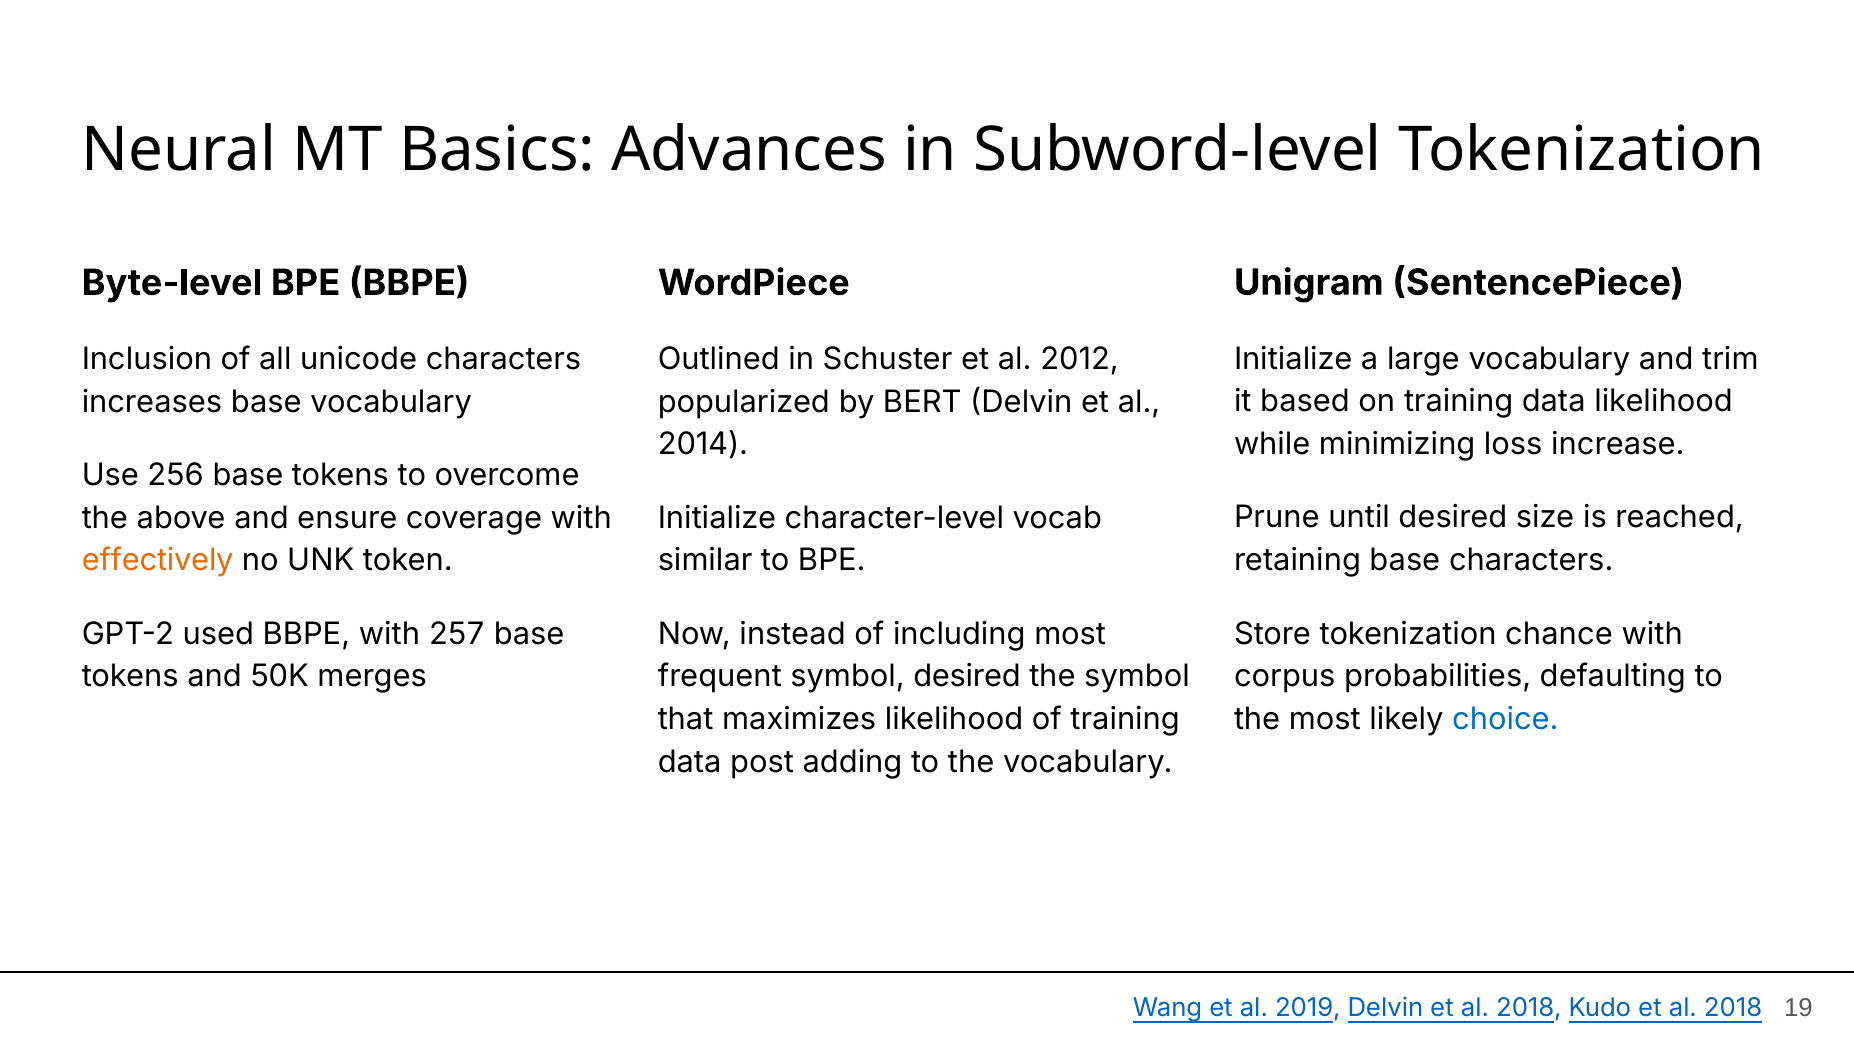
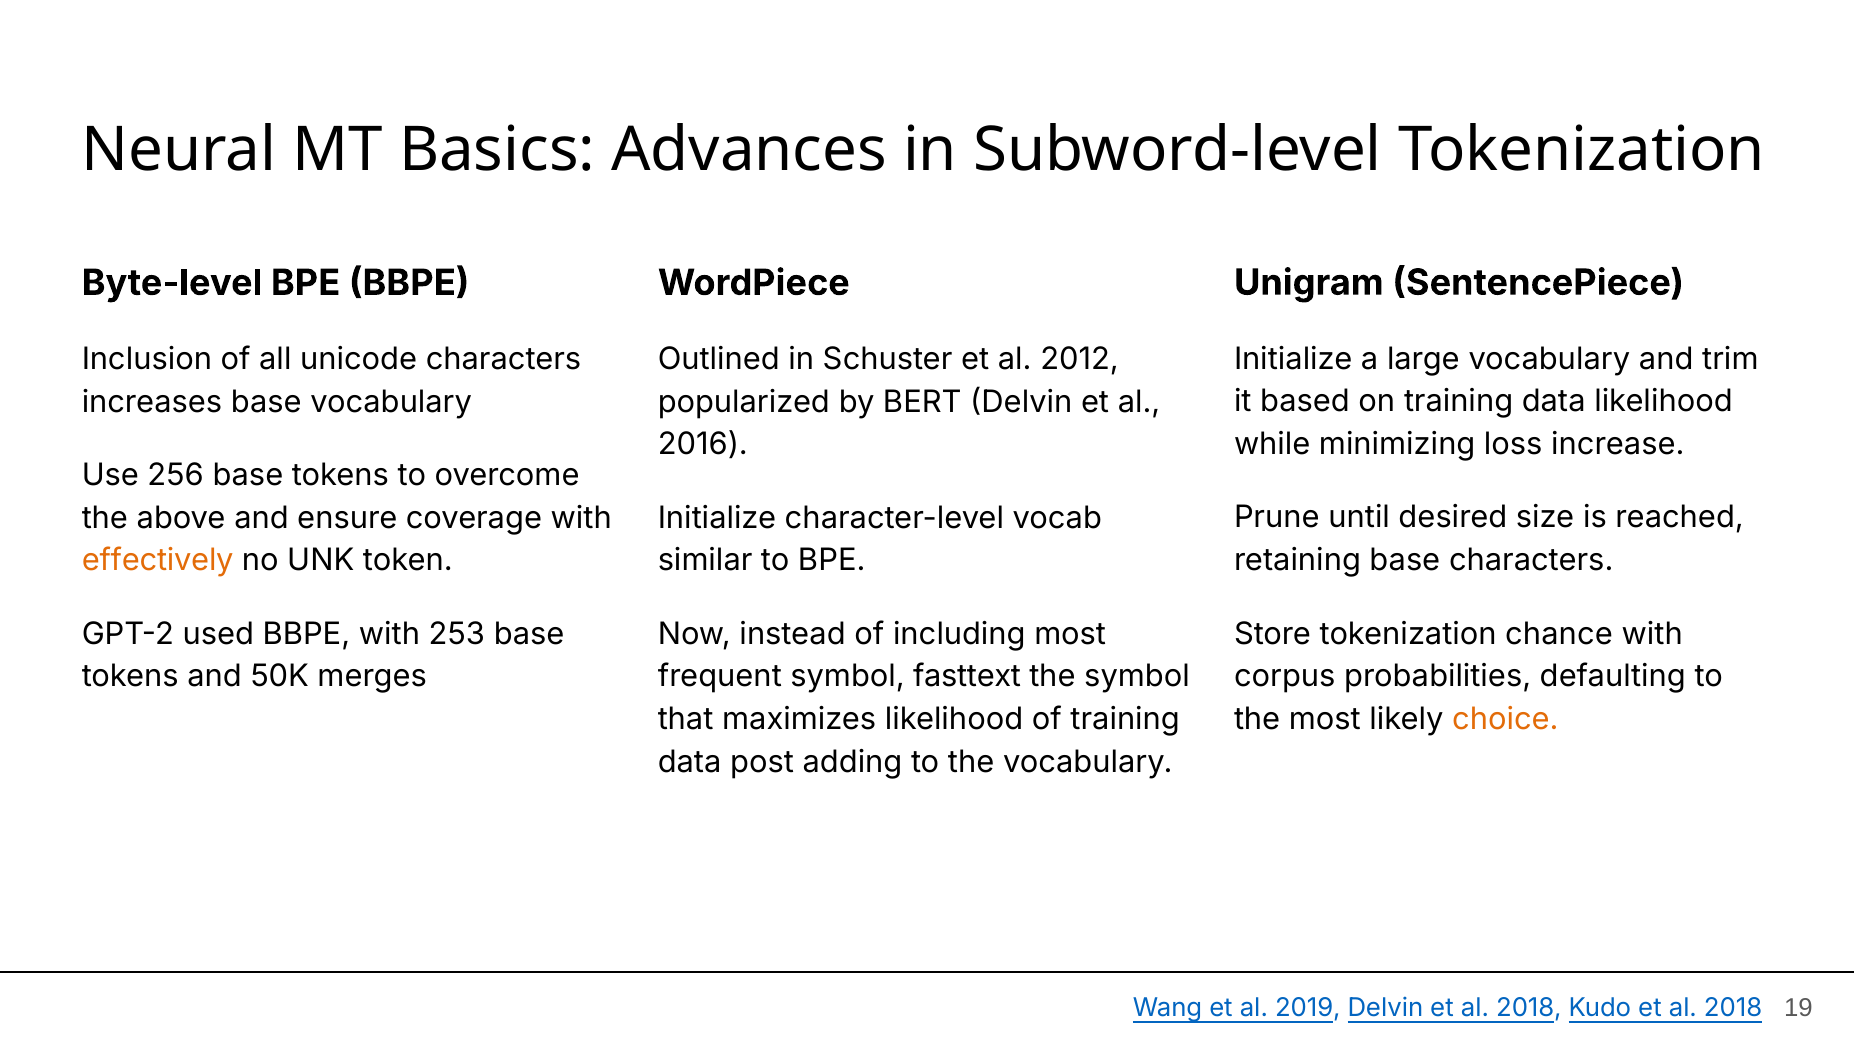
2014: 2014 -> 2016 (703, 444)
257: 257 -> 253 (457, 634)
symbol desired: desired -> fasttext (967, 677)
choice colour: blue -> orange (1505, 719)
